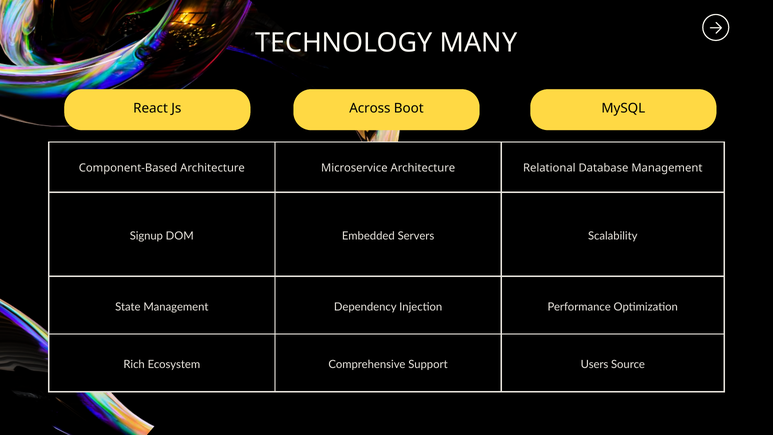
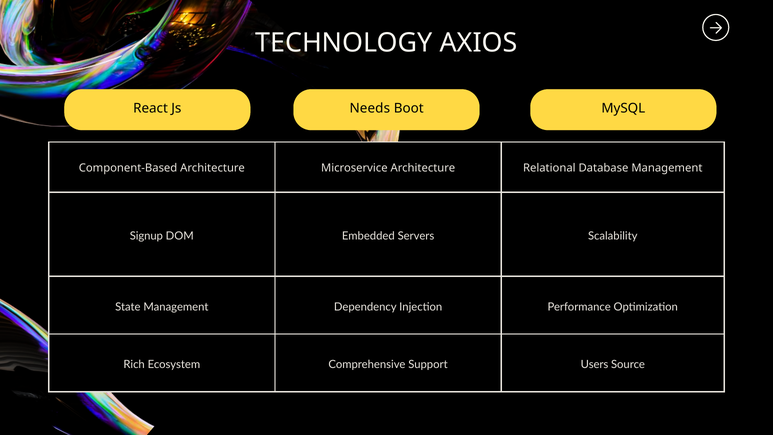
MANY: MANY -> AXIOS (478, 43)
Across: Across -> Needs (370, 108)
